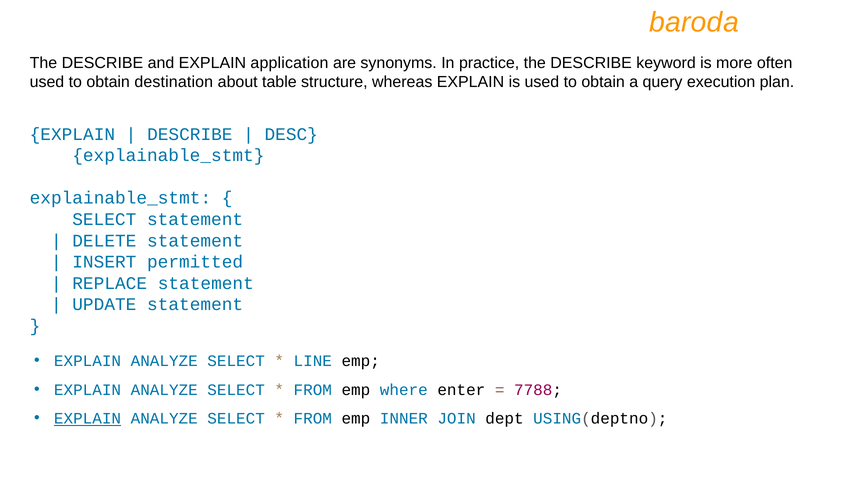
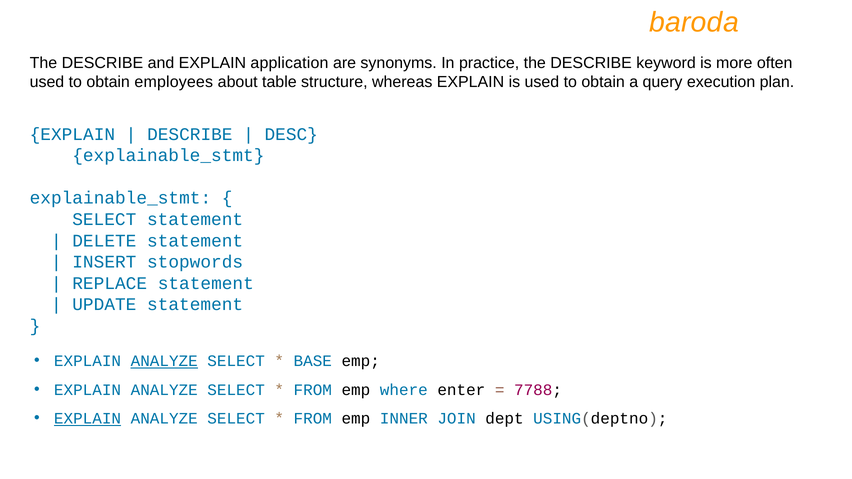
destination: destination -> employees (174, 82)
permitted: permitted -> stopwords (195, 262)
ANALYZE underline: none -> present (164, 361)
LINE: LINE -> BASE (313, 361)
